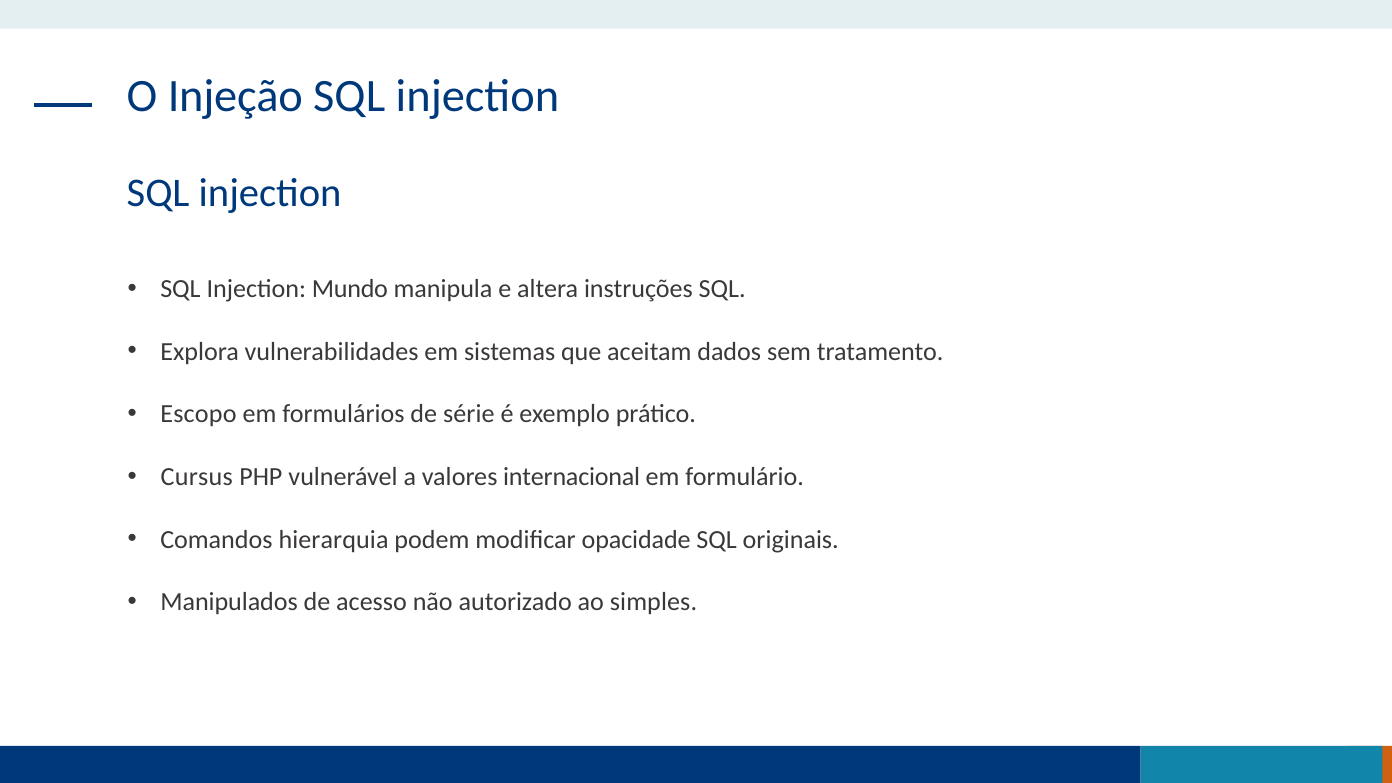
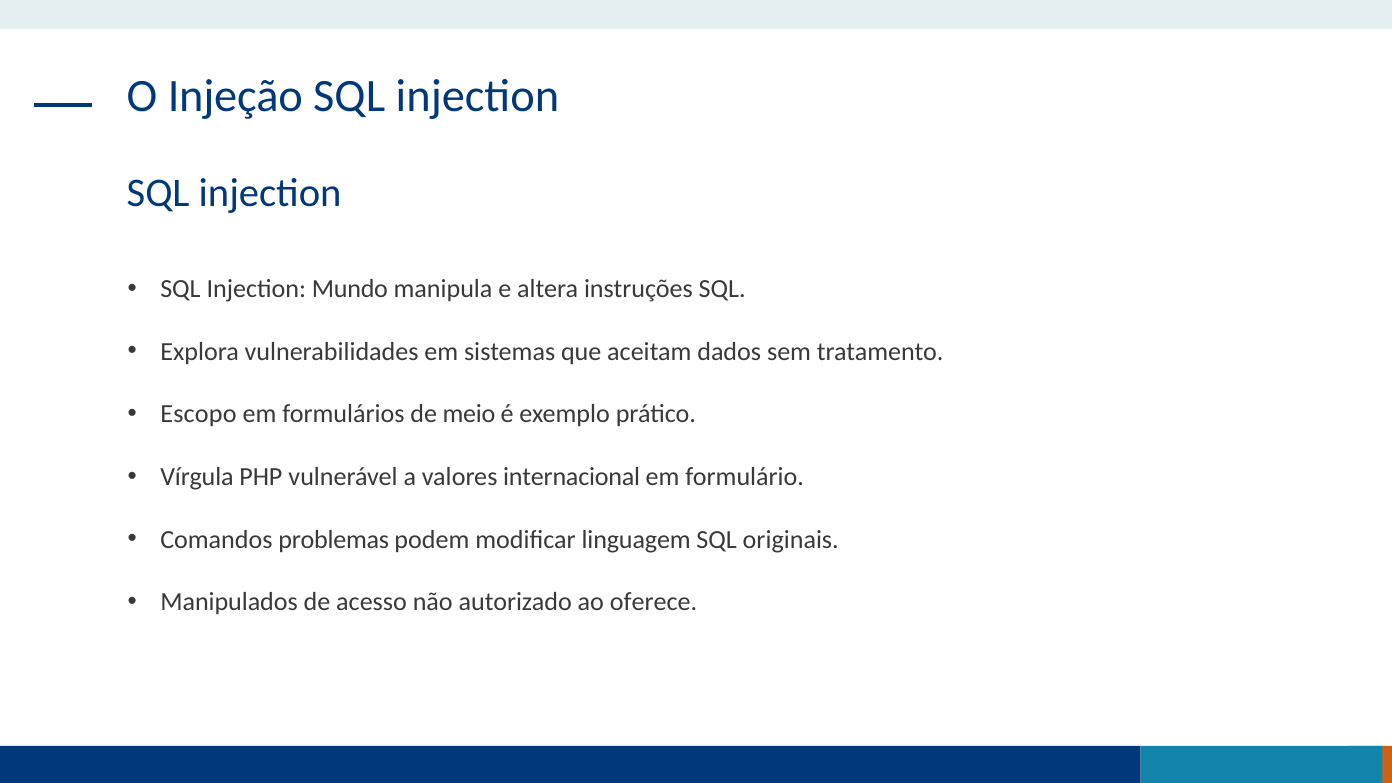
série: série -> meio (469, 414)
Cursus: Cursus -> Vírgula (197, 477)
hierarquia: hierarquia -> problemas (334, 540)
opacidade: opacidade -> linguagem (636, 540)
simples: simples -> oferece (654, 602)
